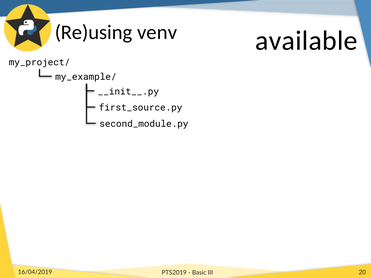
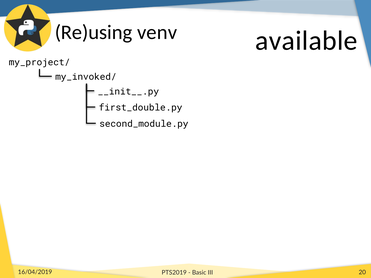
my_example/: my_example/ -> my_invoked/ (86, 77)
first_source.py: first_source.py -> first_double.py (141, 108)
